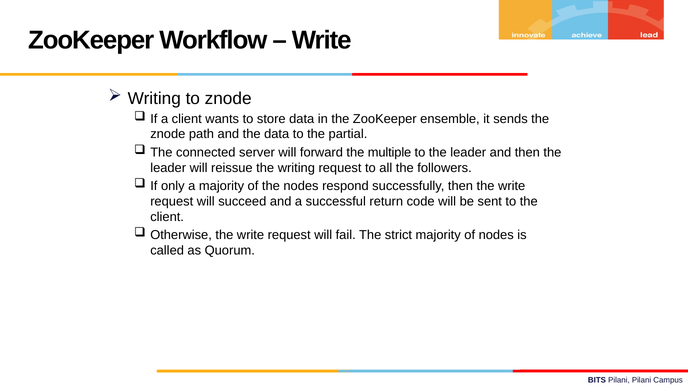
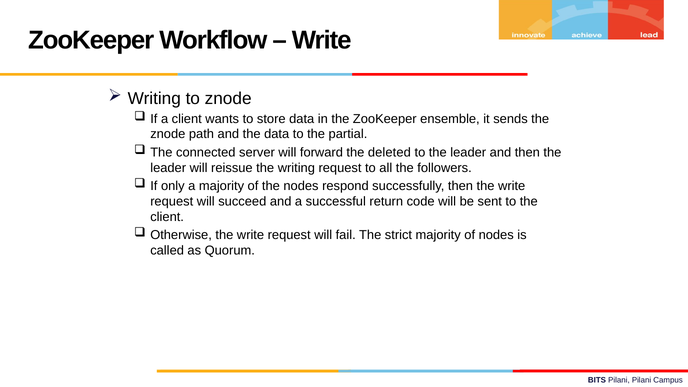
multiple: multiple -> deleted (389, 152)
